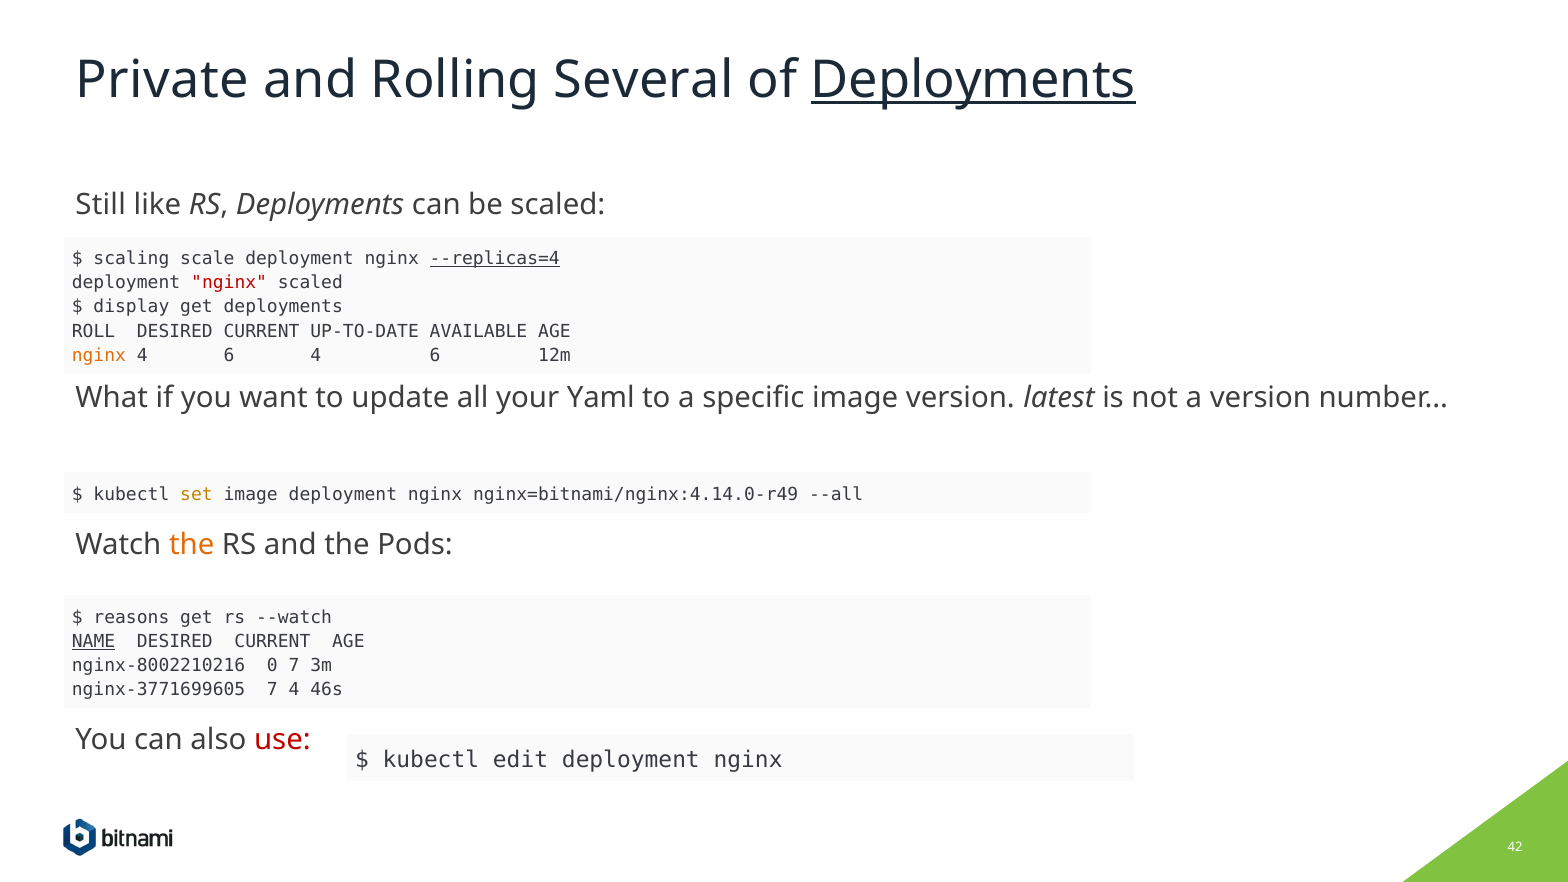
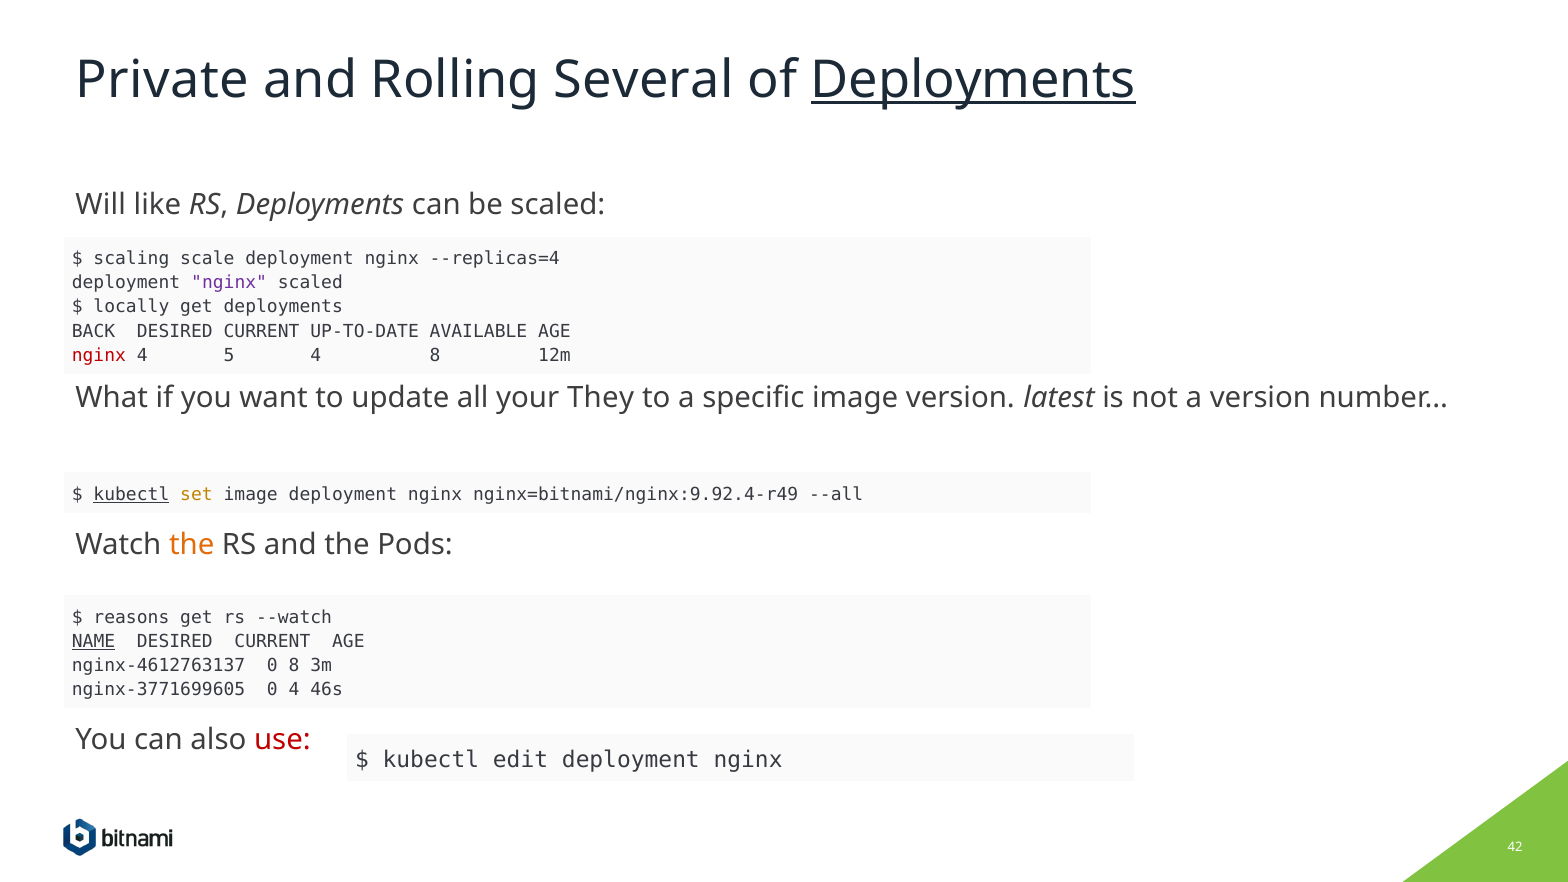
Still: Still -> Will (101, 205)
--replicas=4 underline: present -> none (495, 259)
nginx colour: red -> purple (229, 283)
display: display -> locally (131, 307)
ROLL: ROLL -> BACK (94, 331)
nginx colour: orange -> red (99, 355)
6: 6 -> 5 (229, 355)
6: 6 -> 8 (435, 355)
Yaml: Yaml -> They (601, 398)
kubectl underline: none -> present (131, 494)
nginx=bitnami/nginx:4.14.0-r49: nginx=bitnami/nginx:4.14.0-r49 -> nginx=bitnami/nginx:9.92.4-r49 (636, 494)
nginx-8002210216: nginx-8002210216 -> nginx-4612763137 (159, 666)
0 7: 7 -> 8 (294, 666)
nginx-3771699605 7: 7 -> 0 (272, 690)
